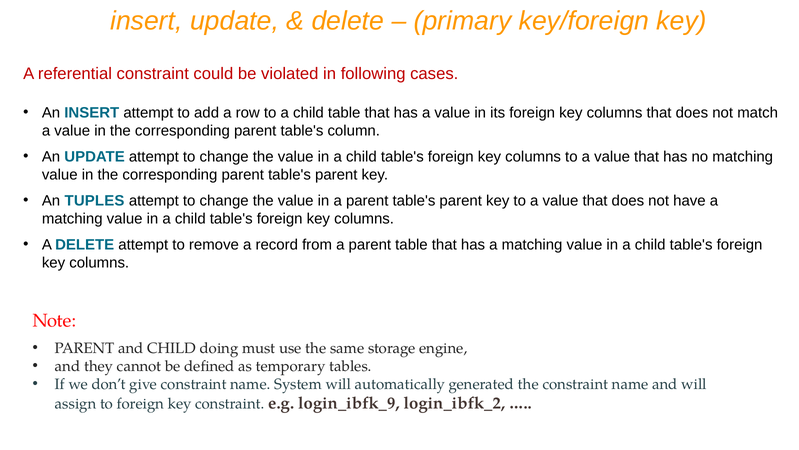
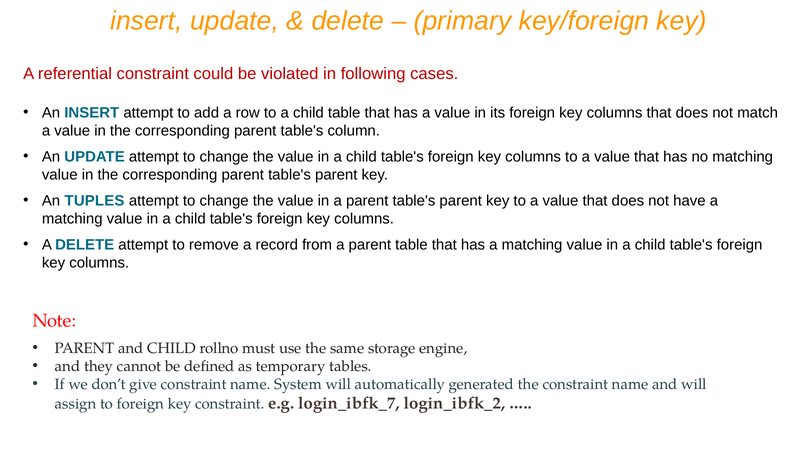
doing: doing -> rollno (219, 348)
login_ibfk_9: login_ibfk_9 -> login_ibfk_7 (349, 403)
